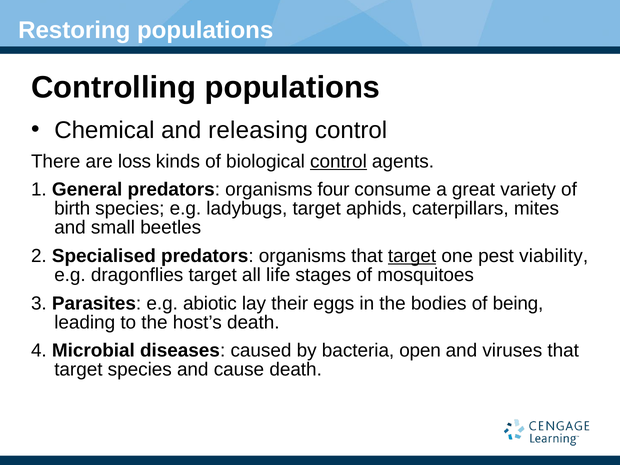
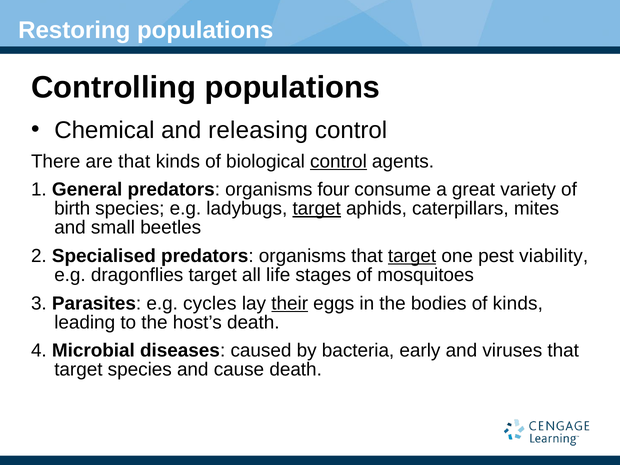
are loss: loss -> that (134, 161)
target underline: none -> present (317, 209)
abiotic: abiotic -> cycles (210, 303)
their underline: none -> present (290, 303)
of being: being -> kinds (518, 303)
open: open -> early (420, 351)
